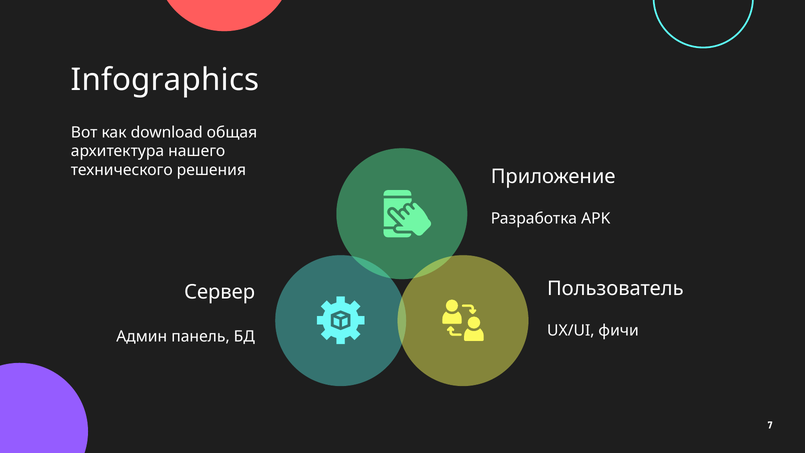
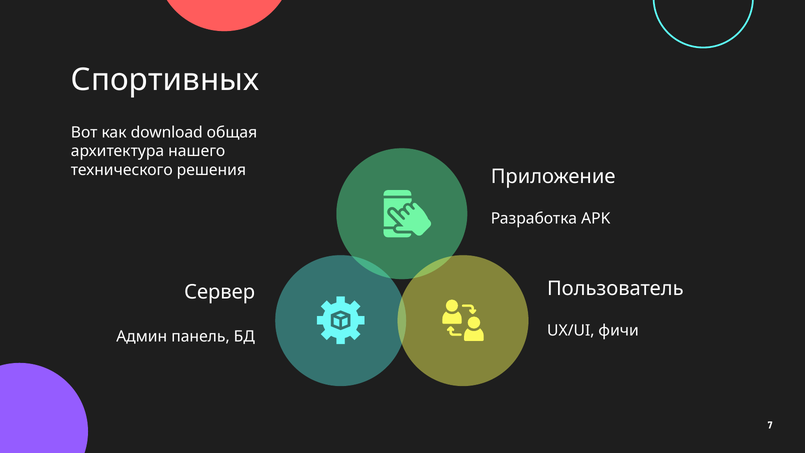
Infographics: Infographics -> Спортивных (165, 80)
